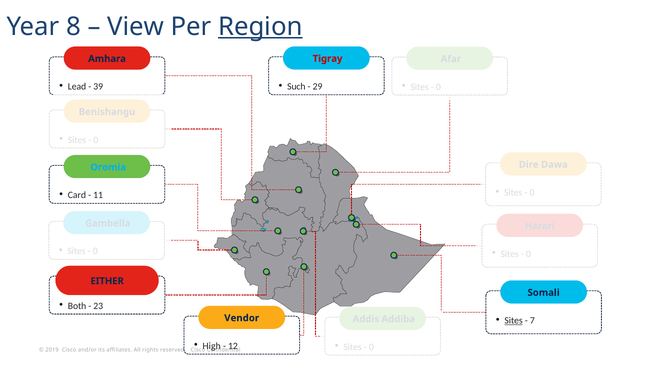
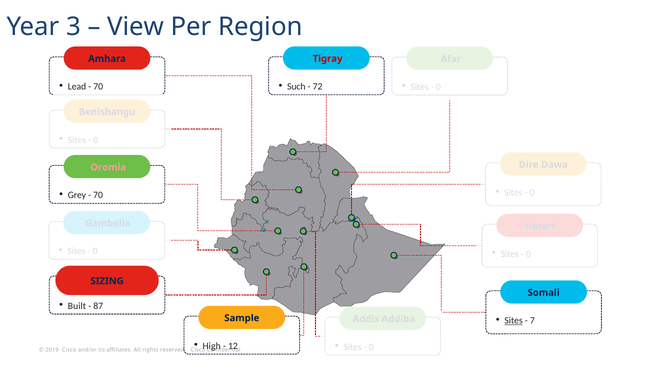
8: 8 -> 3 (74, 27)
Region underline: present -> none (260, 27)
29: 29 -> 72 (318, 87)
39: 39 -> 70 (98, 87)
Oromia colour: light blue -> pink (108, 167)
Card: Card -> Grey (77, 195)
11: 11 -> 70 (98, 195)
EITHER: EITHER -> SIZING (107, 281)
Both: Both -> Built (77, 306)
23: 23 -> 87 (98, 306)
Vendor: Vendor -> Sample (242, 318)
